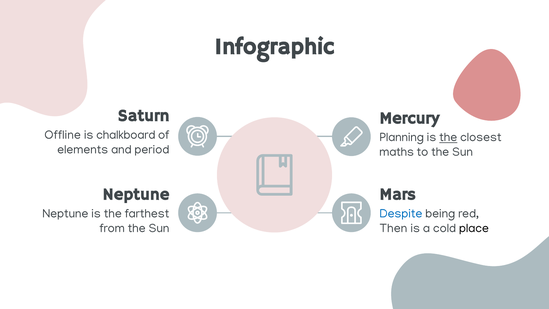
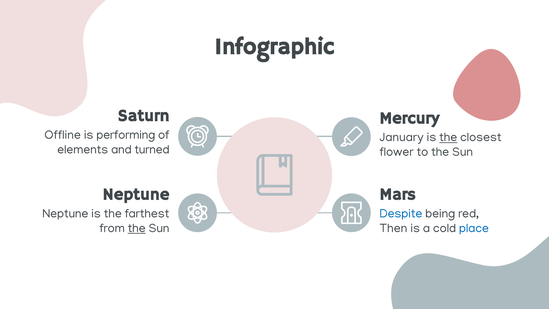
chalkboard: chalkboard -> performing (126, 135)
Planning: Planning -> January (402, 137)
period: period -> turned (152, 149)
maths: maths -> flower (397, 152)
the underline: none -> present (137, 228)
place colour: black -> blue (474, 228)
